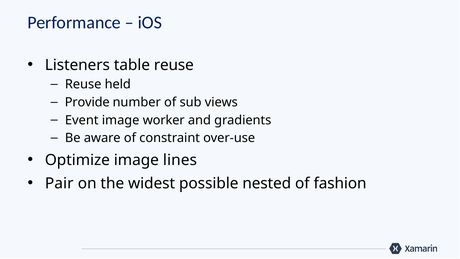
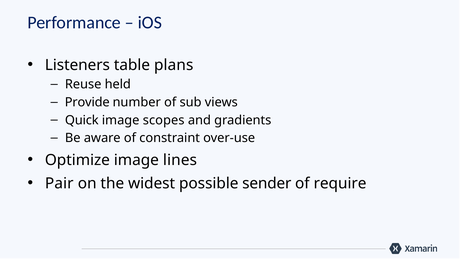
table reuse: reuse -> plans (174, 65)
Event: Event -> Quick (82, 120)
worker: worker -> scopes (164, 120)
nested: nested -> sender (267, 183)
fashion: fashion -> require (340, 183)
